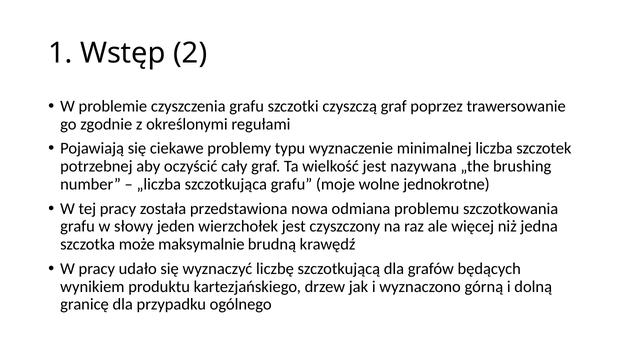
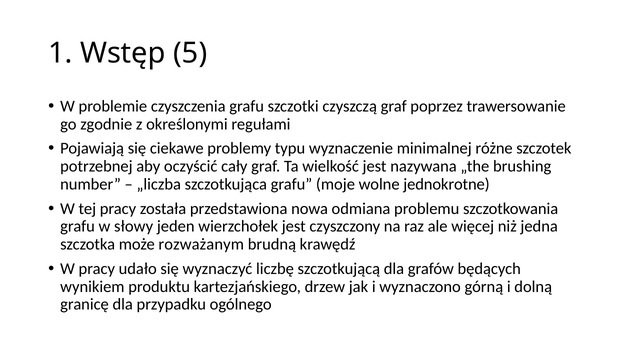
2: 2 -> 5 (190, 53)
liczba: liczba -> różne (494, 148)
maksymalnie: maksymalnie -> rozważanym (201, 244)
